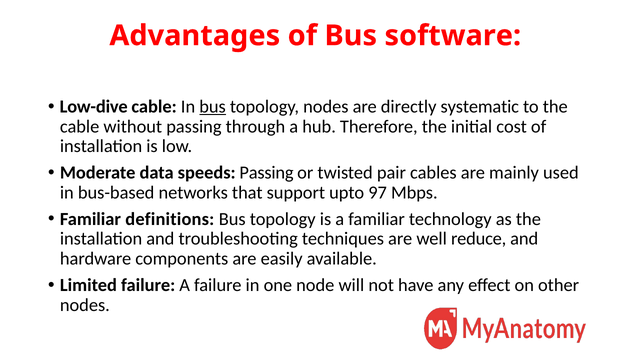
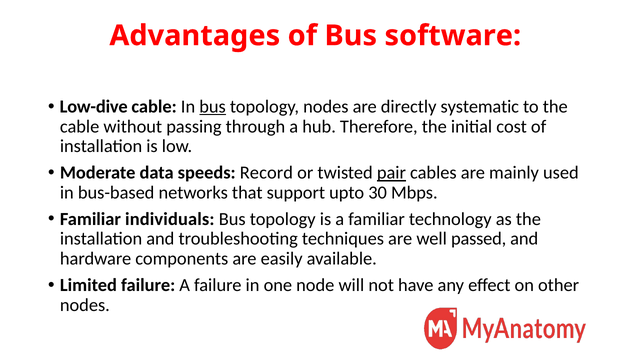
speeds Passing: Passing -> Record (266, 173)
pair underline: none -> present (391, 173)
97: 97 -> 30 (378, 193)
definitions: definitions -> individuals (170, 219)
reduce: reduce -> passed (479, 239)
